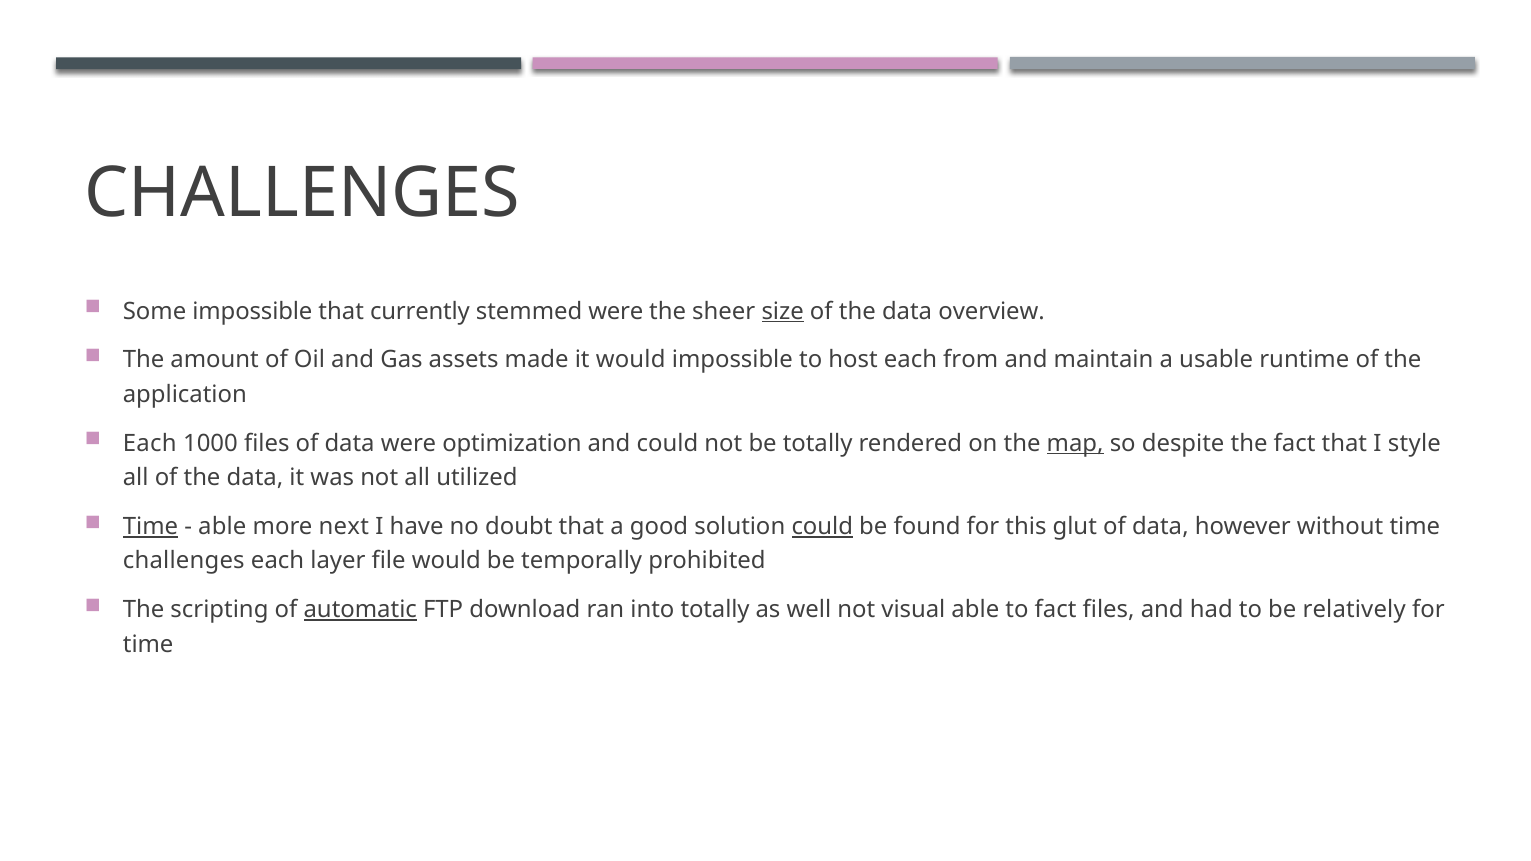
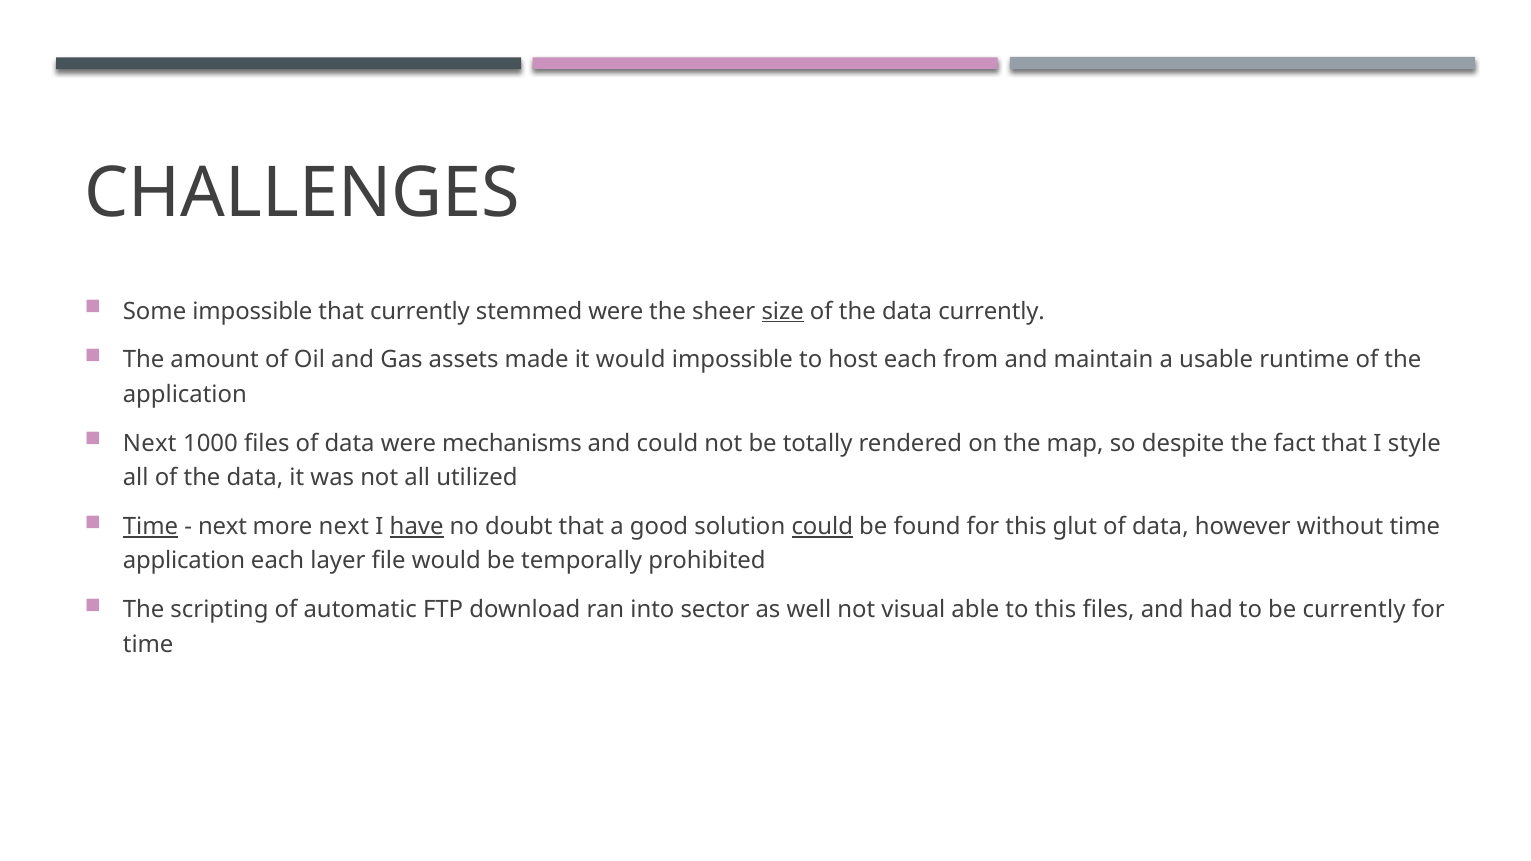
data overview: overview -> currently (992, 311)
Each: Each -> Next (150, 443)
optimization: optimization -> mechanisms (512, 443)
map underline: present -> none (1075, 443)
able: able -> next (223, 527)
have underline: none -> present (417, 527)
challenges: challenges -> application (184, 561)
automatic underline: present -> none (360, 610)
into totally: totally -> sector (715, 610)
to fact: fact -> this (1056, 610)
be relatively: relatively -> currently (1354, 610)
